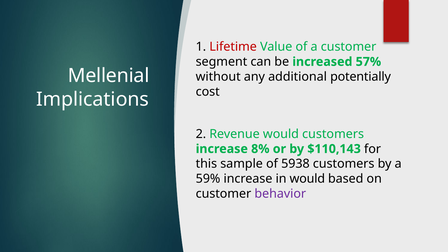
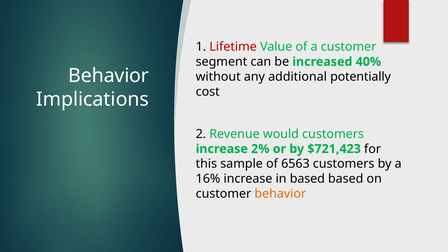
57%: 57% -> 40% (368, 62)
Mellenial: Mellenial -> Behavior (109, 76)
8%: 8% -> 2% (260, 149)
$110,143: $110,143 -> $721,423 (334, 149)
5938: 5938 -> 6563 (295, 164)
59%: 59% -> 16% (208, 179)
in would: would -> based (307, 179)
behavior colour: purple -> orange (280, 194)
